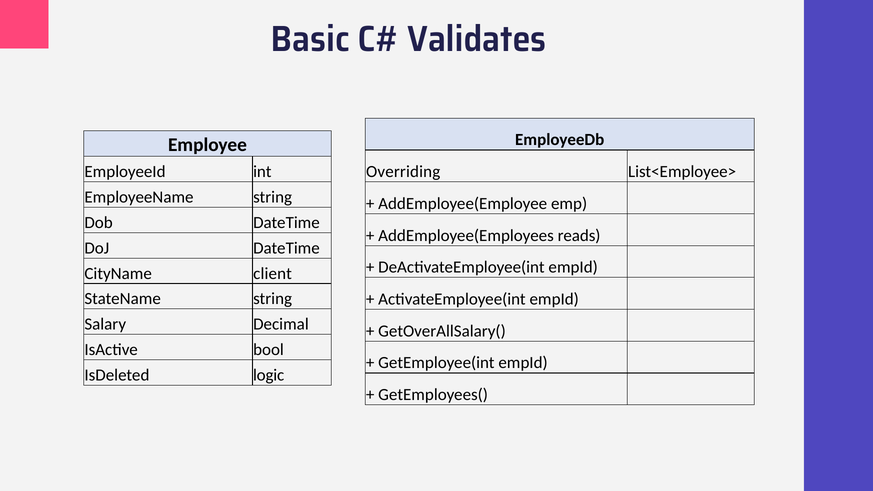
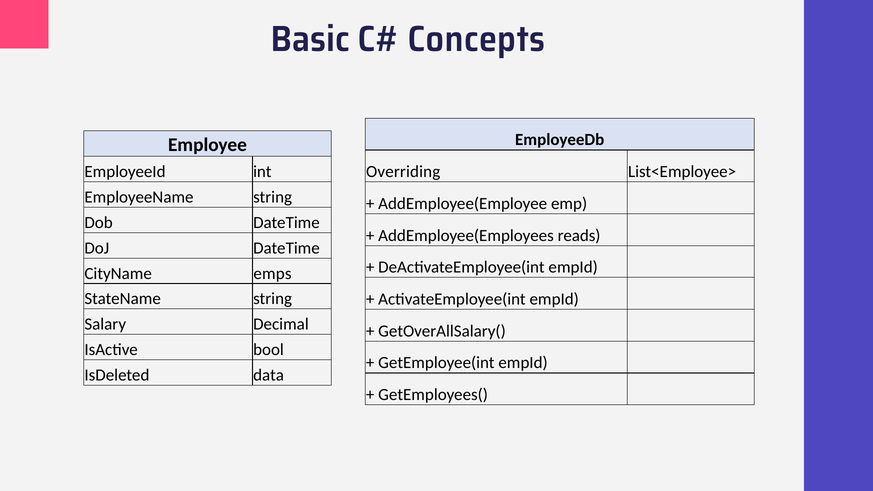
Validates: Validates -> Concepts (477, 39)
client: client -> emps (273, 273)
logic: logic -> data (269, 375)
